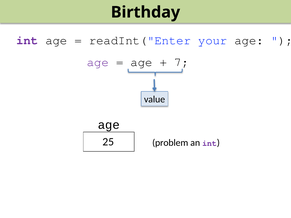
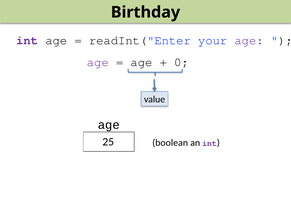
age colour: black -> purple (249, 40)
7: 7 -> 0 (181, 62)
problem: problem -> boolean (170, 143)
